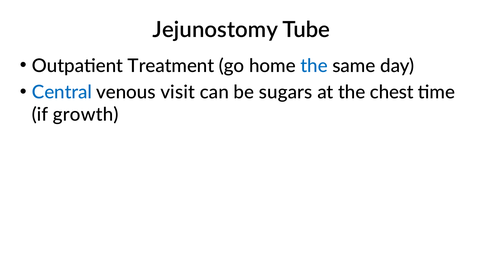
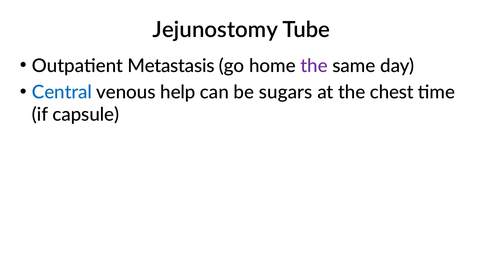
Treatment: Treatment -> Metastasis (171, 66)
the colour: blue -> purple (314, 66)
visit: visit -> help (178, 92)
growth: growth -> capsule (86, 115)
